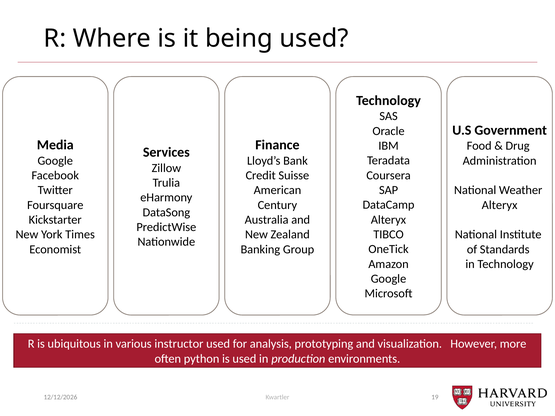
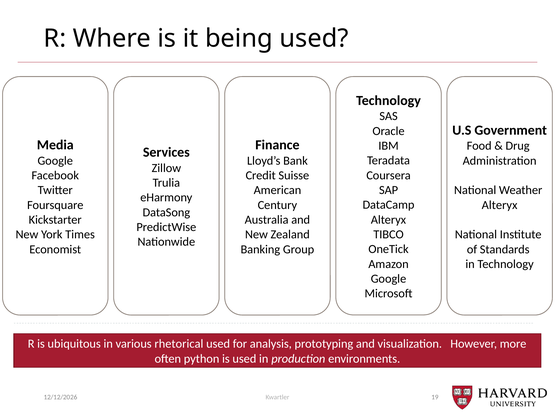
instructor: instructor -> rhetorical (179, 344)
